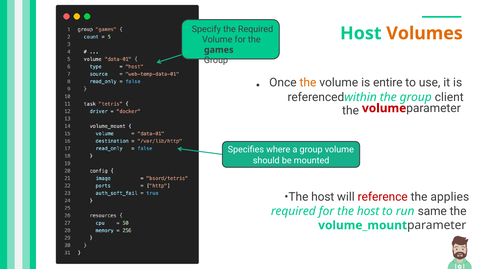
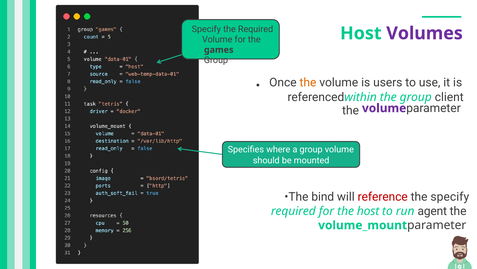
Volumes colour: orange -> purple (425, 33)
entire: entire -> users (388, 82)
volume colour: red -> purple (384, 108)
host: host -> bind (323, 197)
the applies: applies -> specify (450, 197)
same: same -> agent (432, 211)
